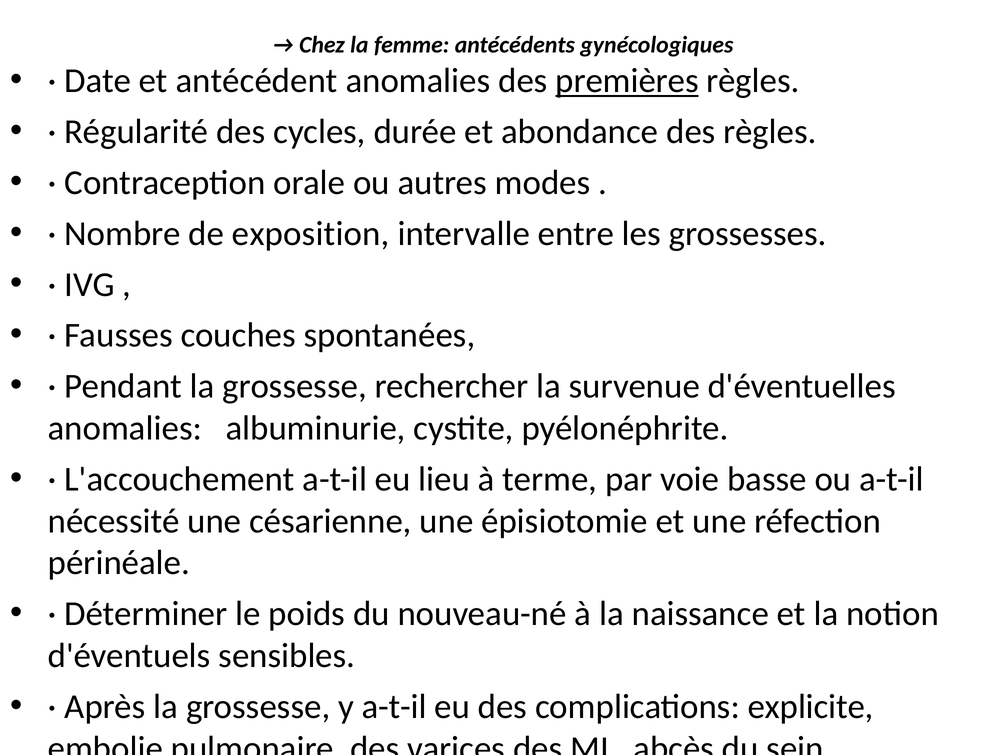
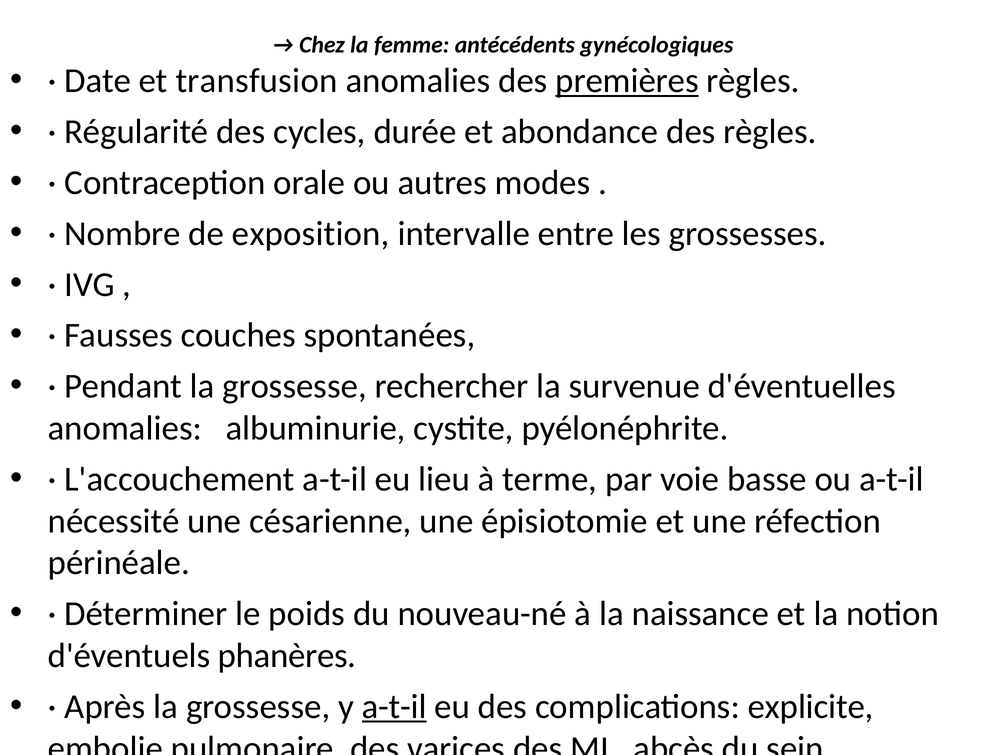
antécédent: antécédent -> transfusion (257, 81)
sensibles: sensibles -> phanères (287, 655)
a-t-il underline: none -> present (394, 706)
